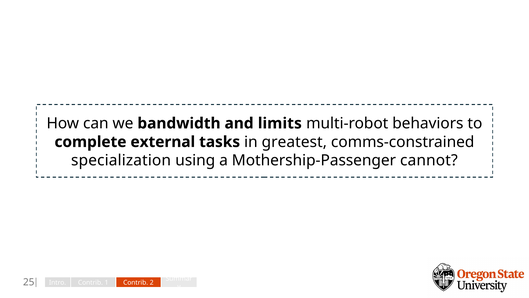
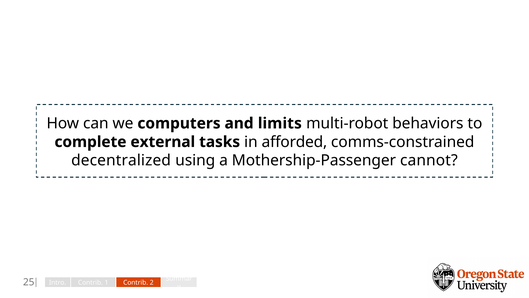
bandwidth: bandwidth -> computers (179, 123)
greatest: greatest -> afforded (294, 142)
specialization: specialization -> decentralized (121, 160)
